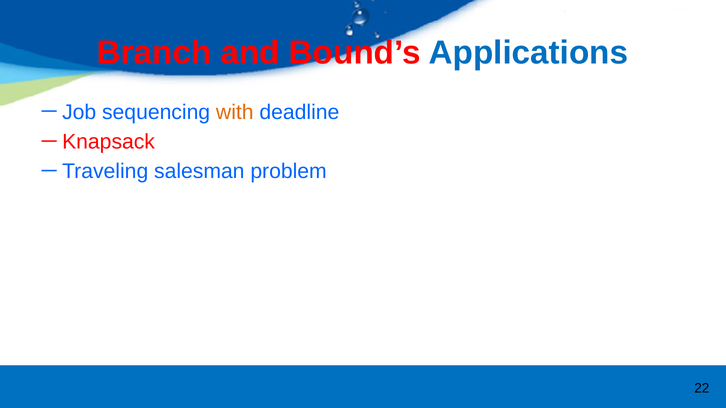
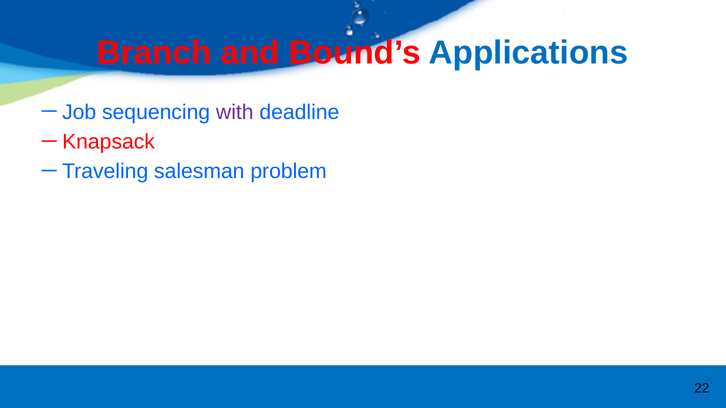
with colour: orange -> purple (235, 112)
